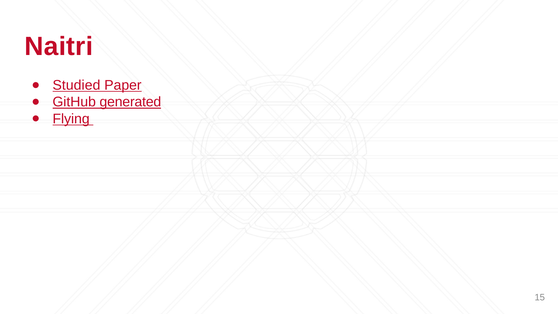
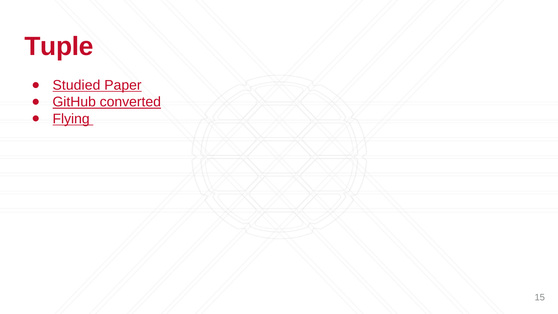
Naitri: Naitri -> Tuple (59, 46)
generated: generated -> converted (130, 102)
